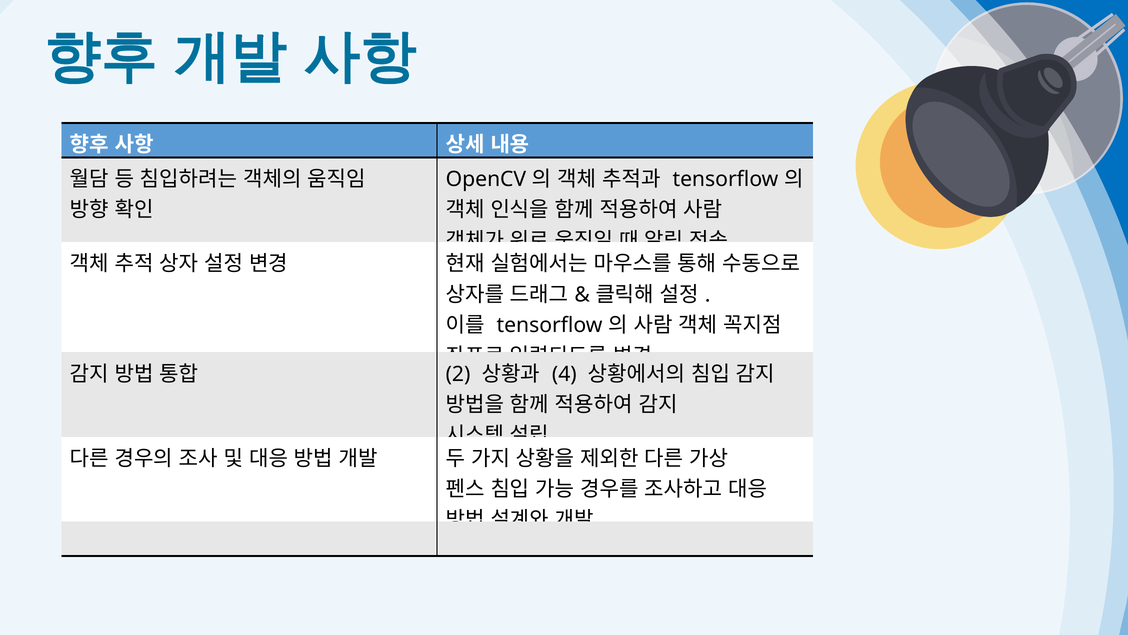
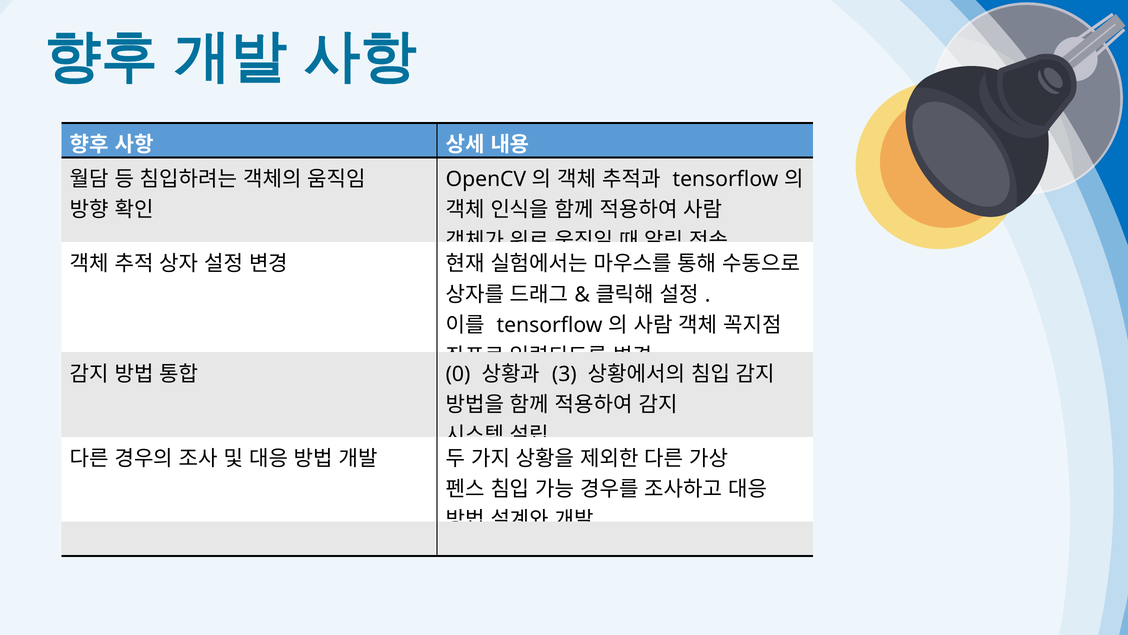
2: 2 -> 0 (458, 374)
4: 4 -> 3 (564, 374)
